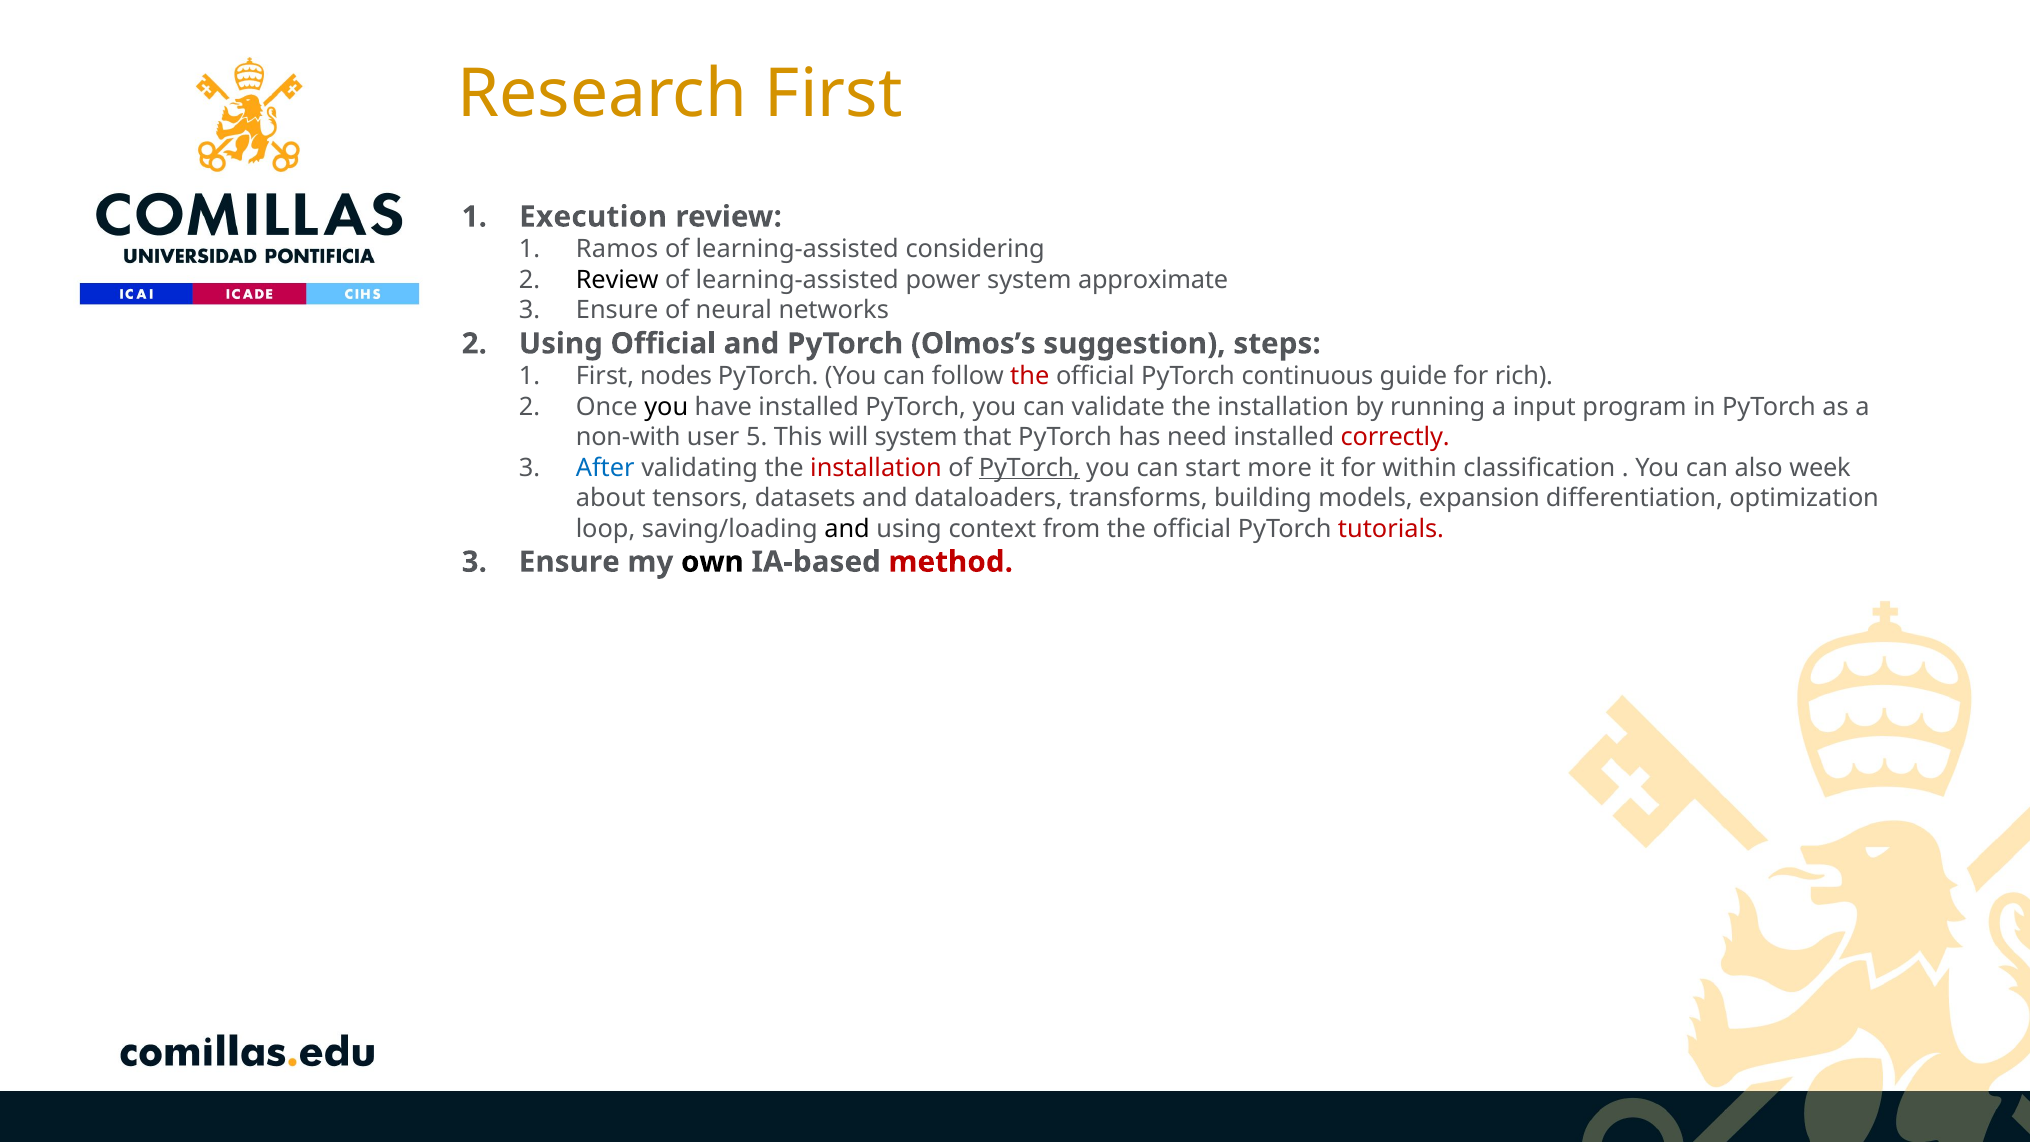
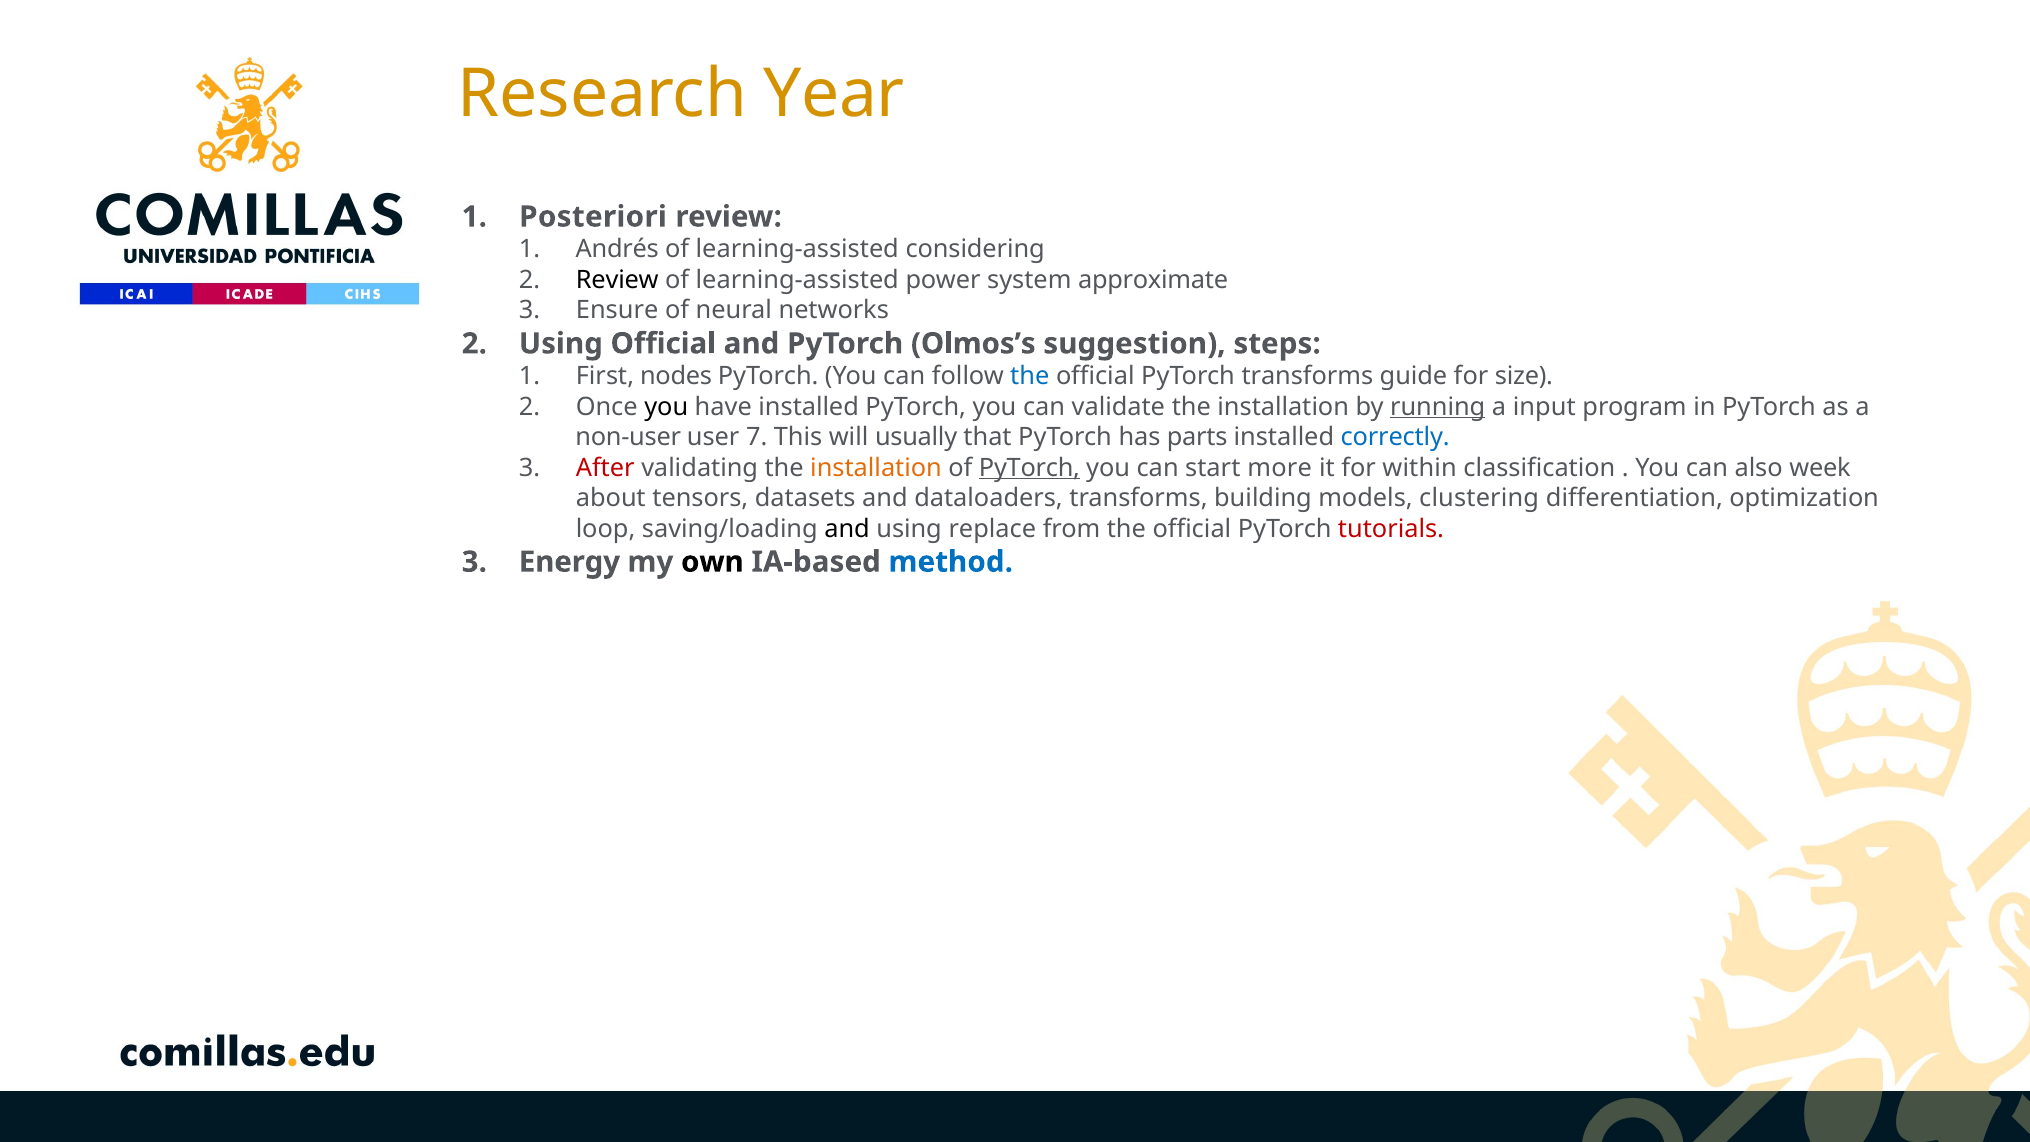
Research First: First -> Year (834, 94)
Execution: Execution -> Posteriori (593, 217)
Ramos: Ramos -> Andrés (617, 249)
the colour: red -> blue (1030, 376)
PyTorch continuous: continuous -> transforms (1307, 376)
rich: rich -> size (1524, 376)
running underline: none -> present (1438, 407)
non-with: non-with -> non-user (628, 437)
5: 5 -> 7 (757, 437)
will system: system -> usually (916, 437)
need: need -> parts (1197, 437)
correctly colour: red -> blue (1395, 437)
After colour: blue -> red (605, 468)
installation colour: red -> orange (876, 468)
expansion: expansion -> clustering (1479, 498)
context: context -> replace (992, 529)
Ensure: Ensure -> Energy (569, 562)
method colour: red -> blue (951, 562)
